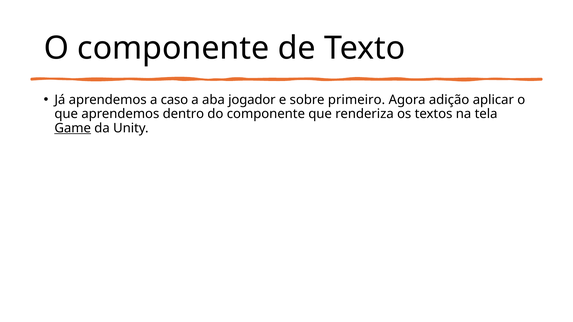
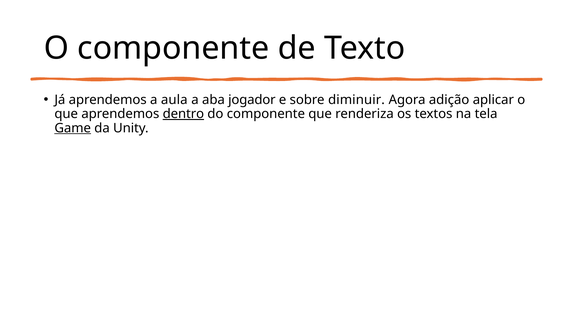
caso: caso -> aula (174, 100)
primeiro: primeiro -> diminuir (356, 100)
dentro underline: none -> present (183, 114)
